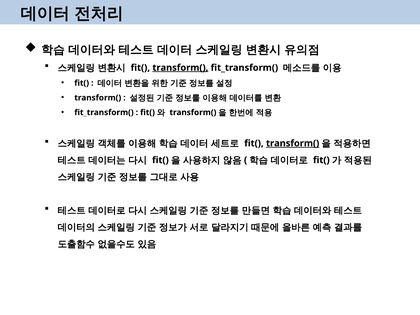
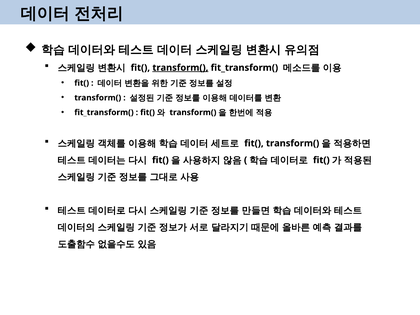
transform( underline: present -> none (293, 143)
